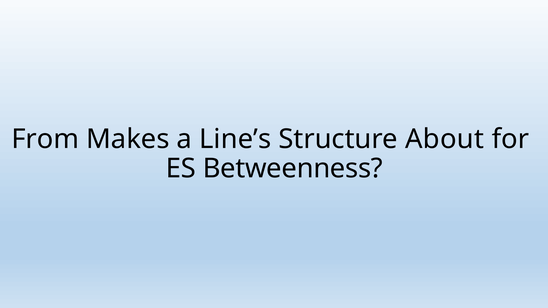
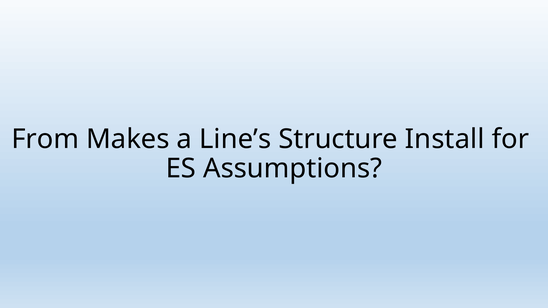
About: About -> Install (445, 139)
Betweenness: Betweenness -> Assumptions (293, 169)
